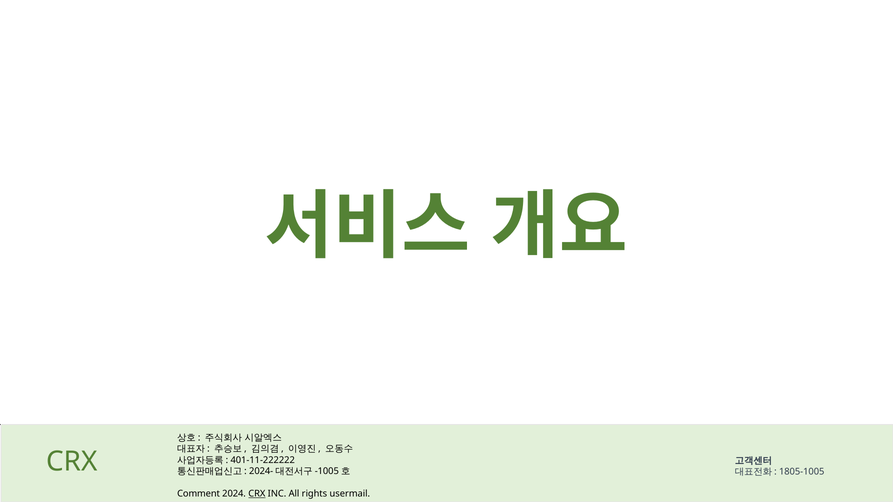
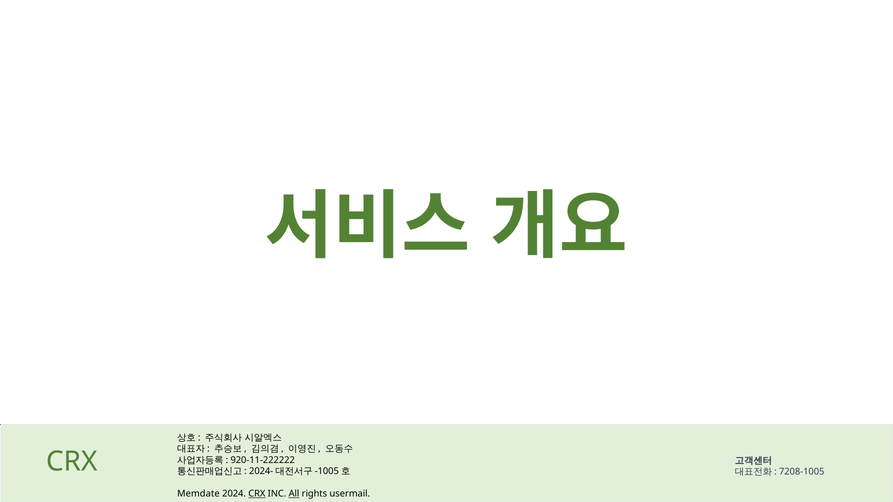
401-11-222222: 401-11-222222 -> 920-11-222222 (263, 460)
1805-1005: 1805-1005 -> 7208-1005 (802, 472)
Comment: Comment -> Memdate (198, 494)
All underline: none -> present (294, 494)
